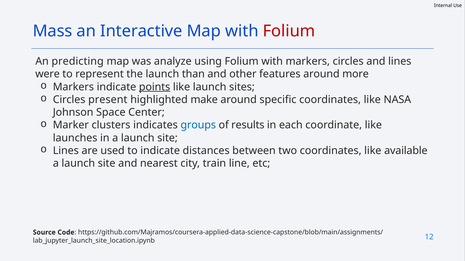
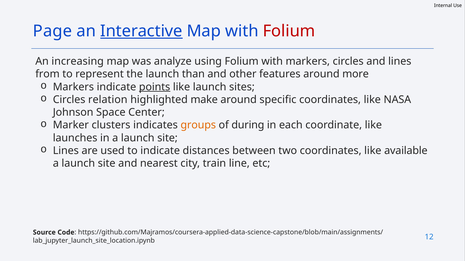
Mass: Mass -> Page (52, 31)
Interactive underline: none -> present (141, 31)
predicting: predicting -> increasing (78, 62)
were: were -> from (48, 74)
present: present -> relation (108, 100)
groups colour: blue -> orange (198, 125)
results: results -> during (248, 125)
